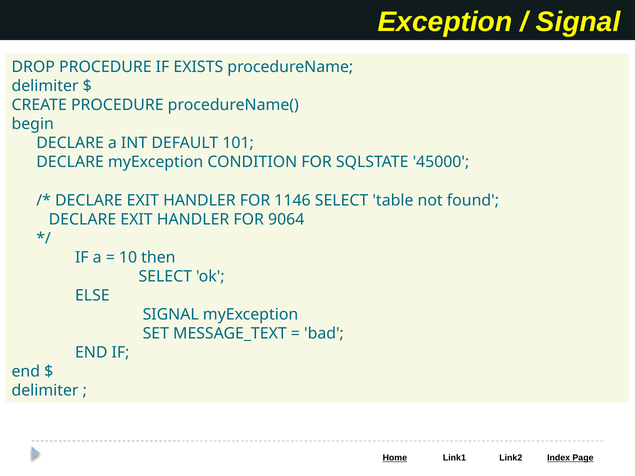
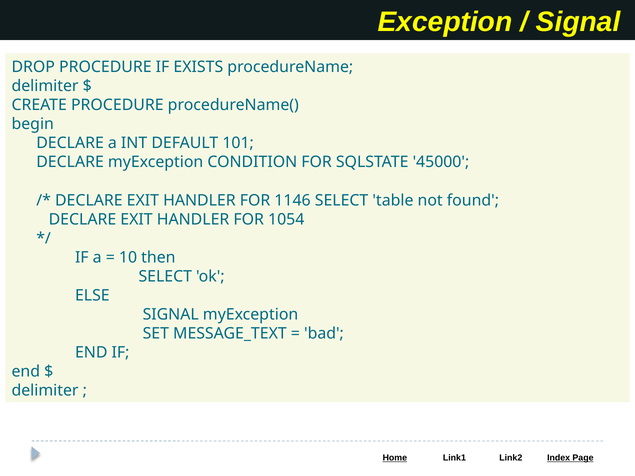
9064: 9064 -> 1054 (286, 219)
